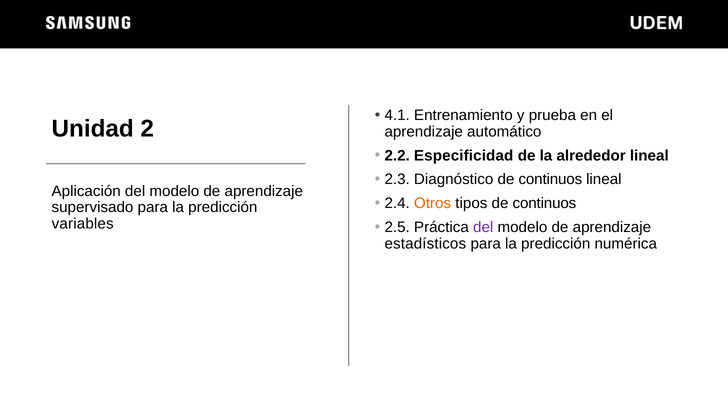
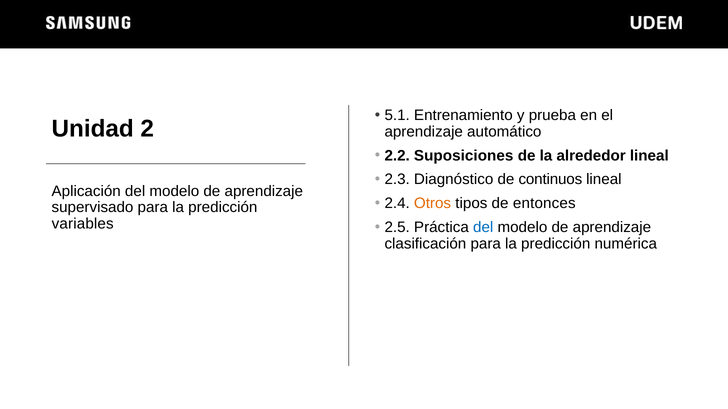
4.1: 4.1 -> 5.1 (397, 115)
Especificidad: Especificidad -> Suposiciones (464, 156)
tipos de continuos: continuos -> entonces (544, 204)
del colour: purple -> blue (483, 228)
estadísticos: estadísticos -> clasificación (425, 244)
